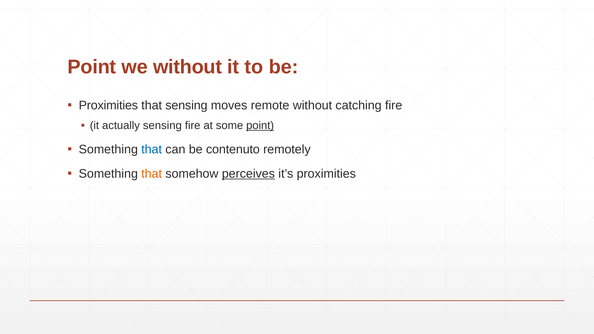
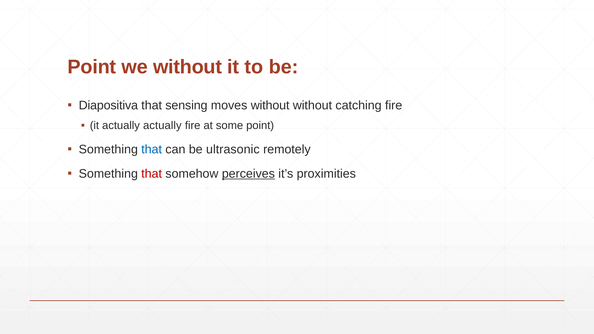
Proximities: Proximities -> Diapositiva (108, 105)
moves remote: remote -> without (270, 105)
actually sensing: sensing -> actually (162, 125)
point underline: present -> none (260, 125)
contenuto: contenuto -> ultrasonic (233, 149)
that colour: orange -> red (152, 174)
